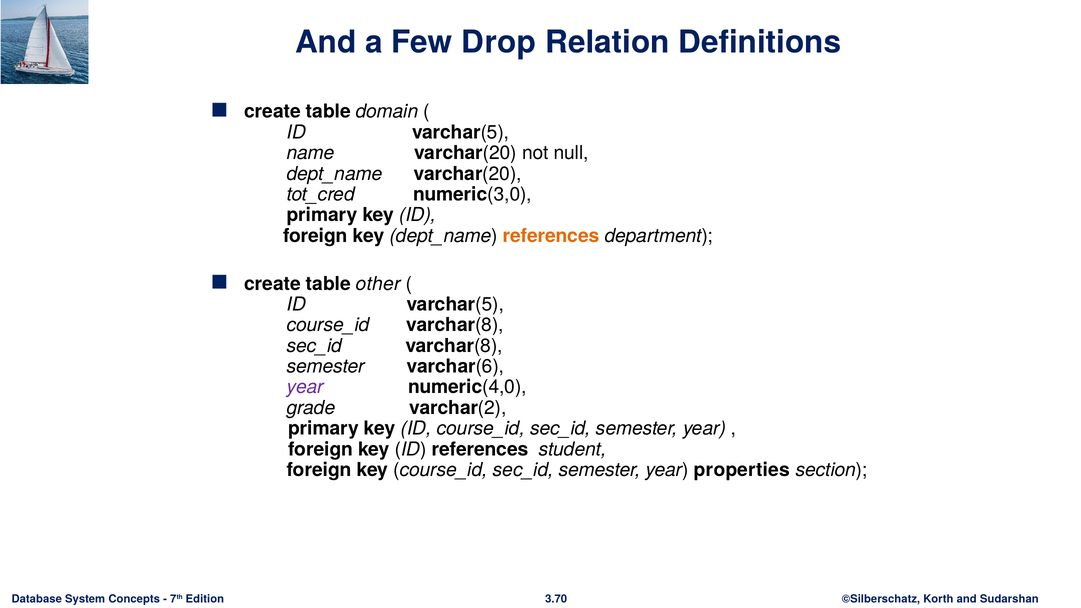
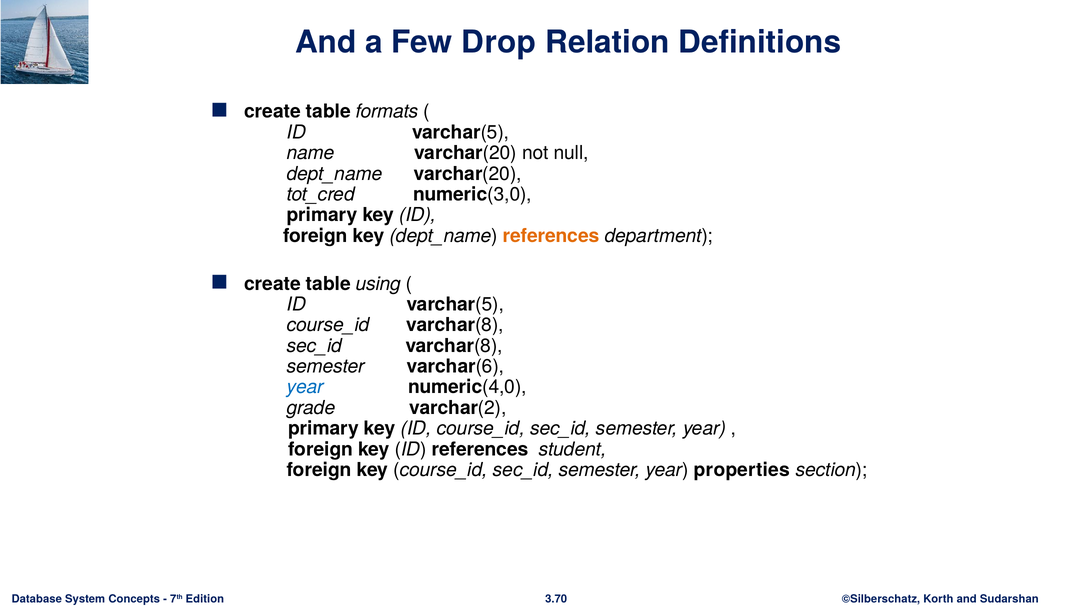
domain: domain -> formats (387, 112)
other: other -> using (378, 284)
year colour: purple -> blue (305, 387)
